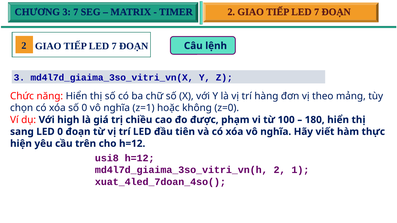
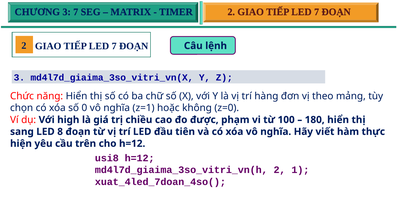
LED 0: 0 -> 8 (60, 132)
